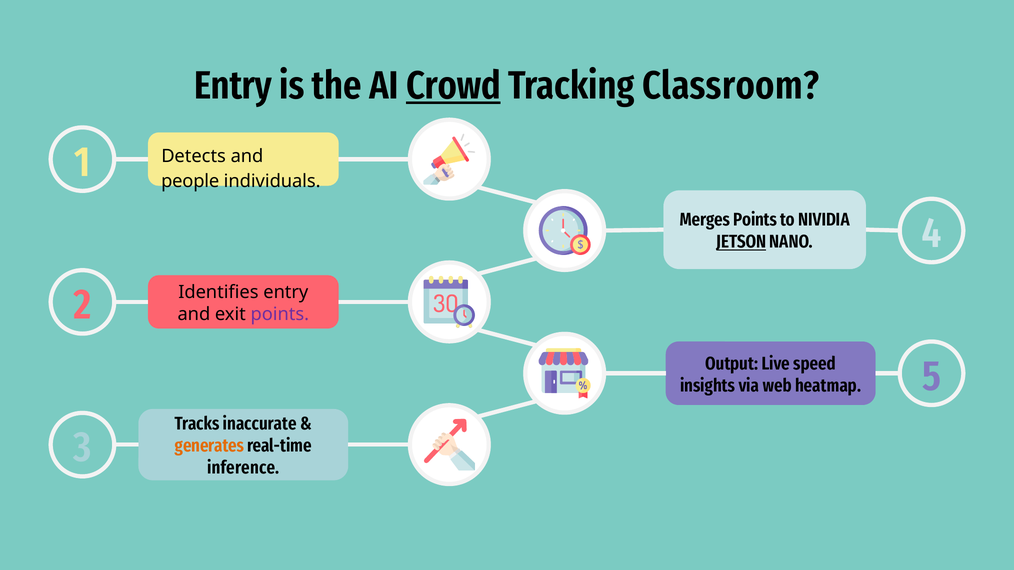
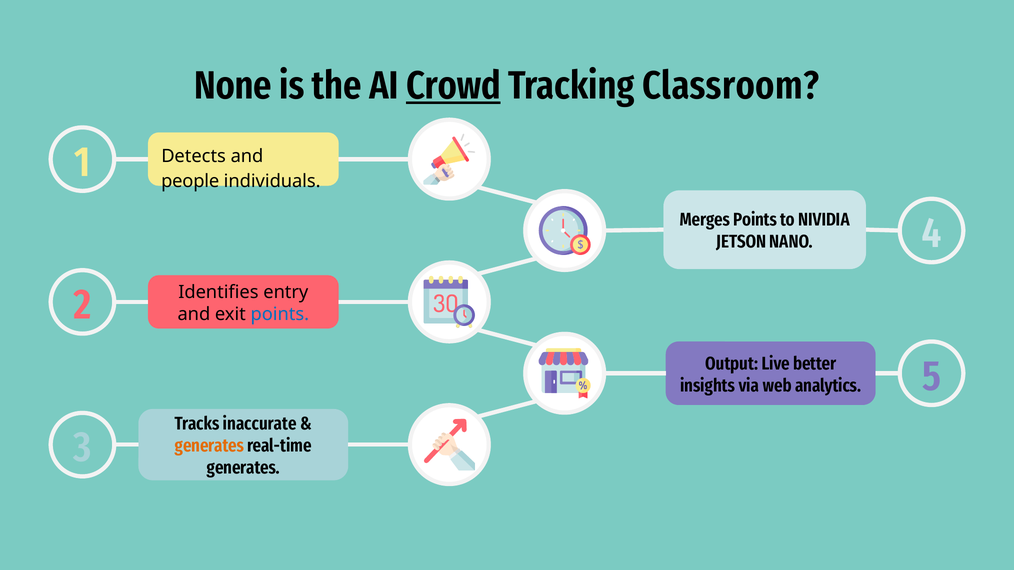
Entry: Entry -> None (233, 86)
JETSON underline: present -> none (741, 242)
points colour: purple -> blue (280, 314)
speed: speed -> better (815, 364)
heatmap: heatmap -> analytics (828, 386)
inference: inference -> generates (243, 468)
